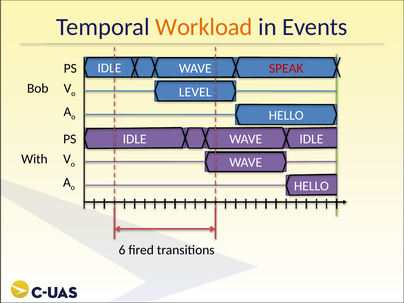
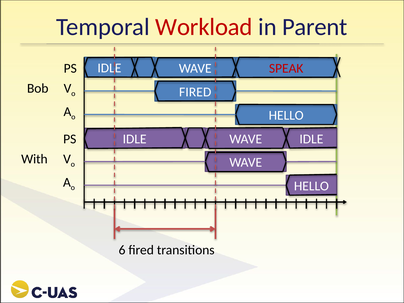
Workload colour: orange -> red (204, 27)
Events: Events -> Parent (315, 27)
LEVEL: LEVEL -> FIRED (195, 92)
